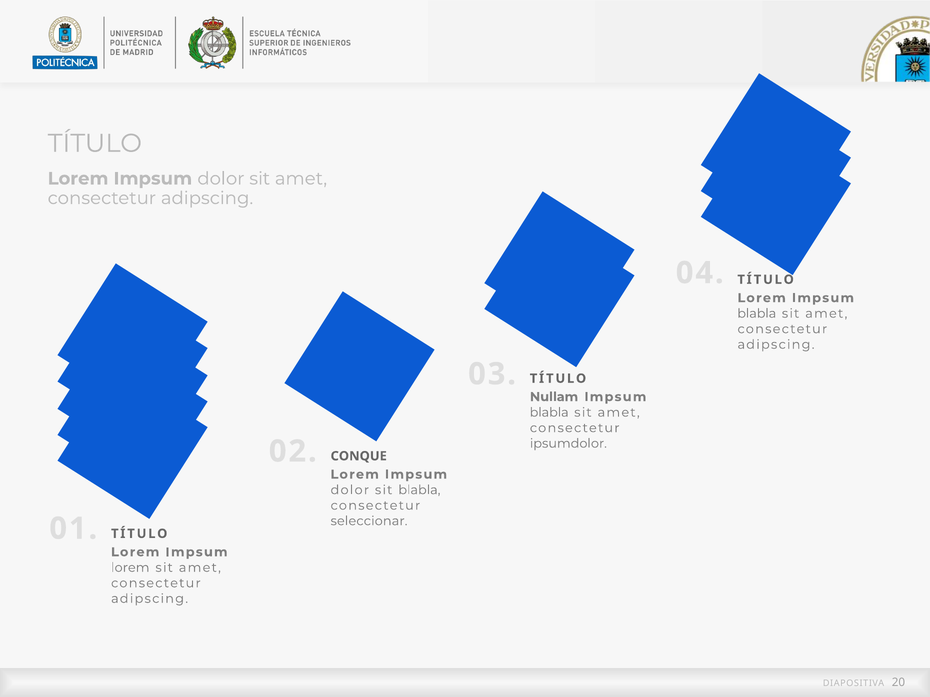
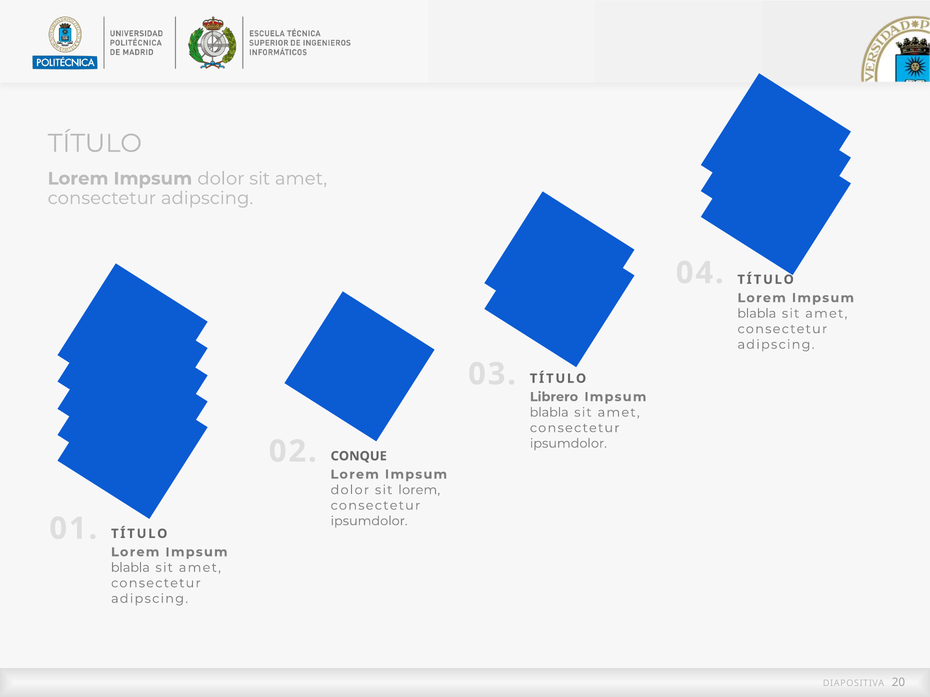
Nullam: Nullam -> Librero (554, 397)
sit blabla: blabla -> lorem (419, 490)
seleccionar: seleccionar -> ipsumdolor (369, 521)
lorem: lorem -> blabla (130, 568)
